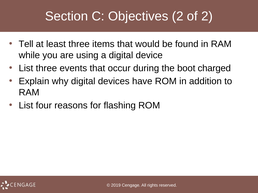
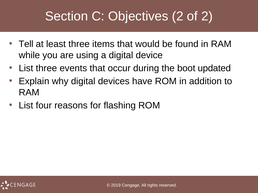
charged: charged -> updated (214, 68)
